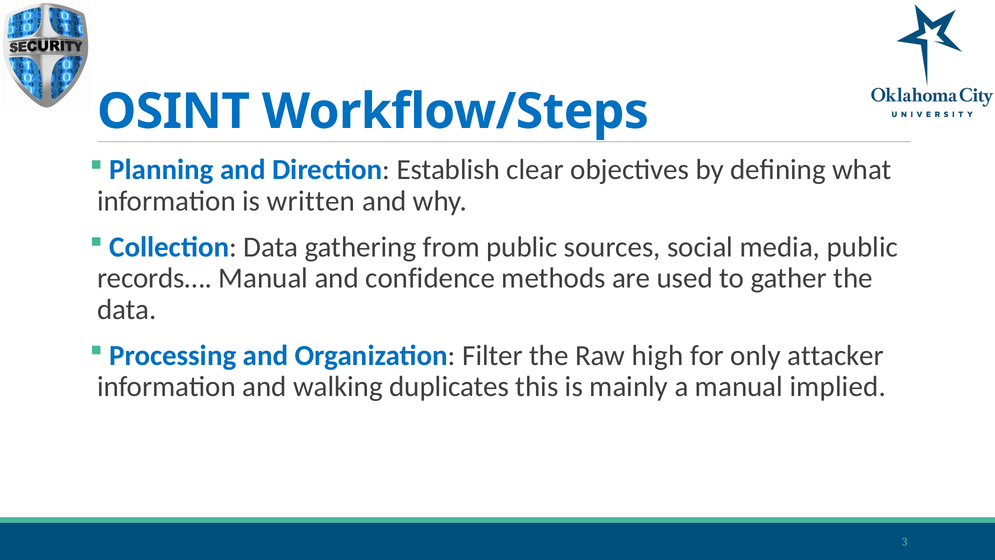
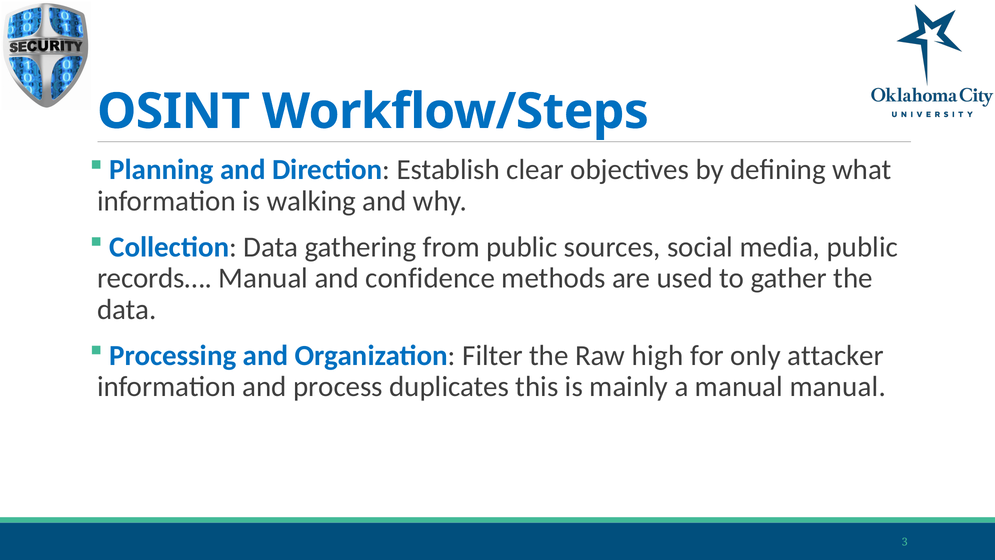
written: written -> walking (311, 201)
walking: walking -> process (338, 387)
manual implied: implied -> manual (838, 387)
